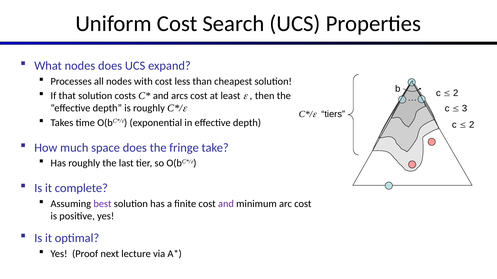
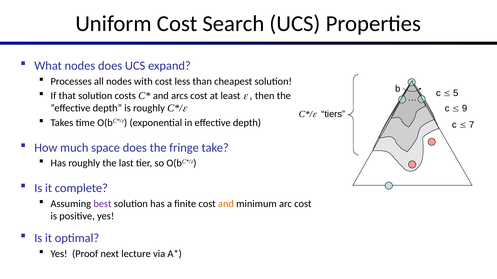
2: 2 -> 5 (456, 93)
3: 3 -> 9 (465, 109)
2: 2 -> 7 (472, 125)
and colour: purple -> orange (226, 204)
